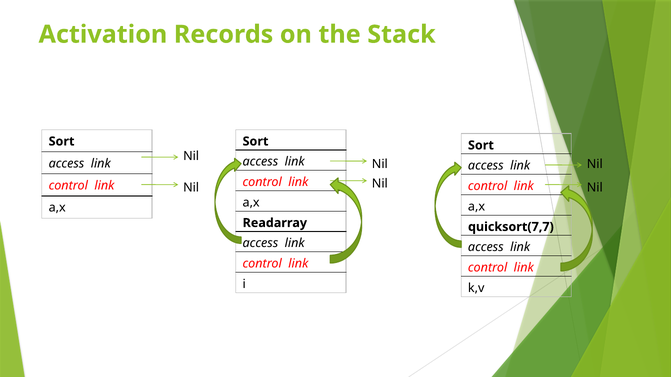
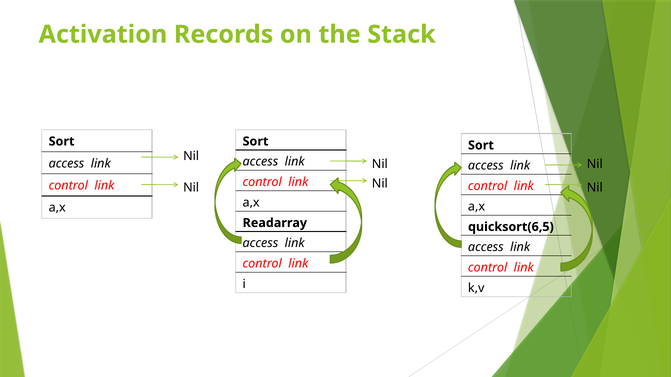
quicksort(7,7: quicksort(7,7 -> quicksort(6,5 (511, 227)
